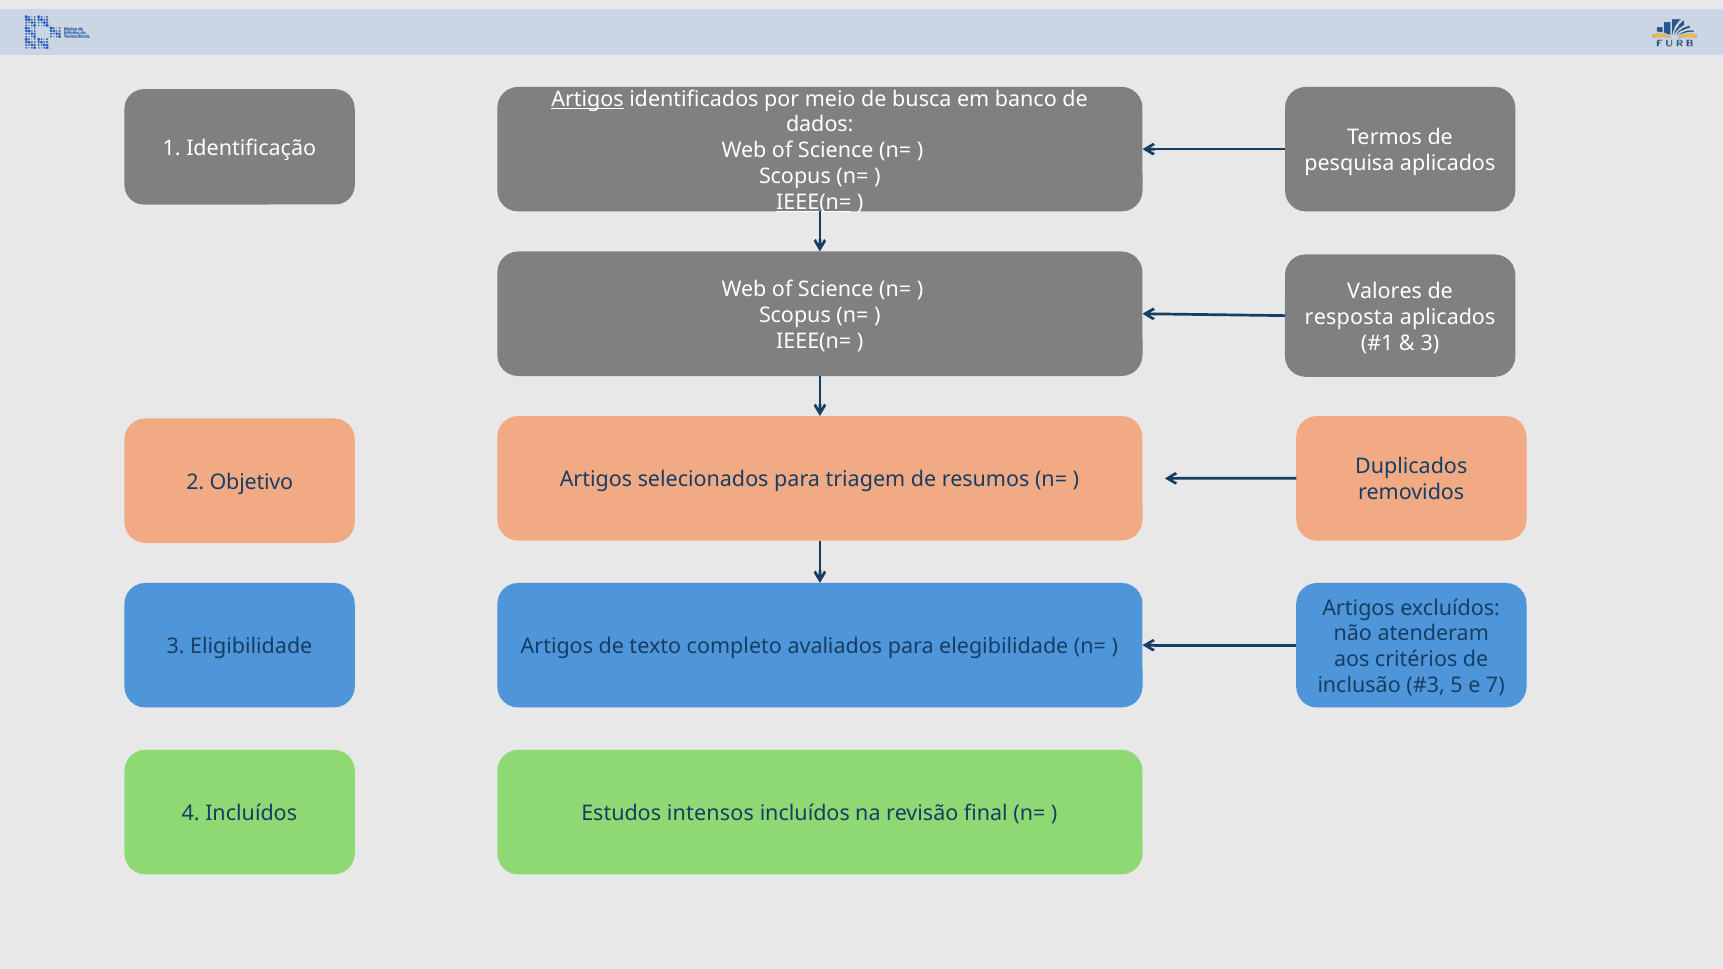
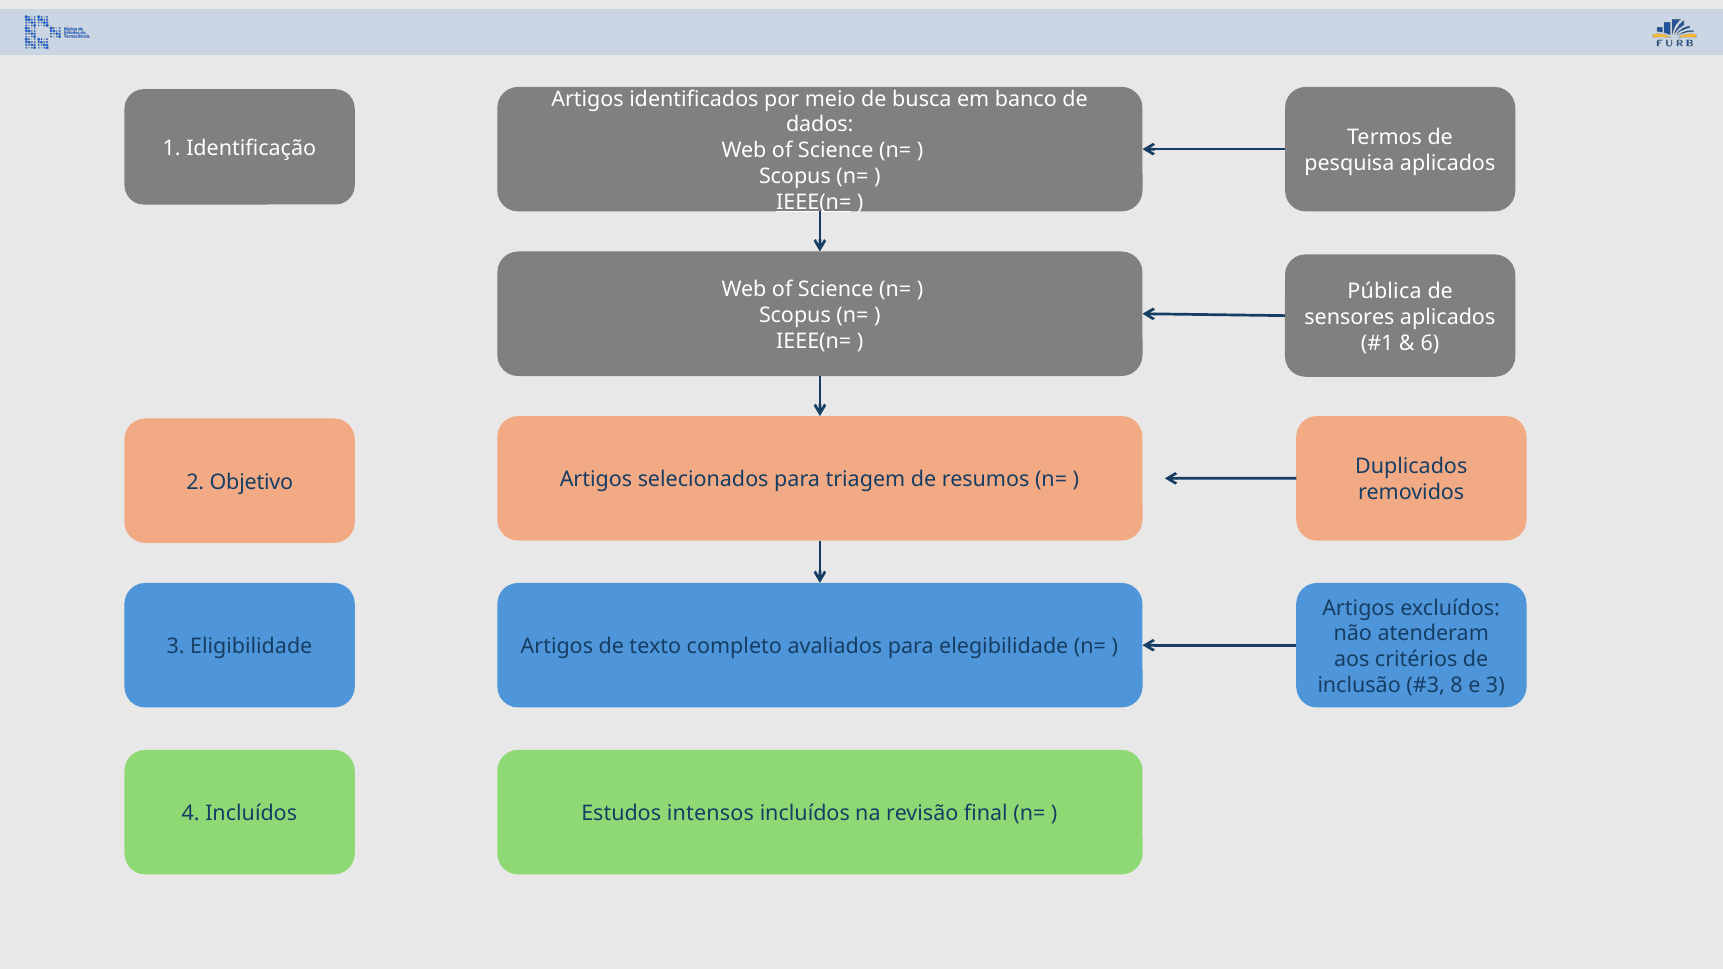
Artigos underline: present -> none (587, 99)
Valores: Valores -> Pública (1384, 291)
resposta: resposta -> sensores (1349, 317)
3: 3 -> 6 (1430, 343)
5: 5 -> 8 (1457, 686)
e 7: 7 -> 3 (1495, 686)
